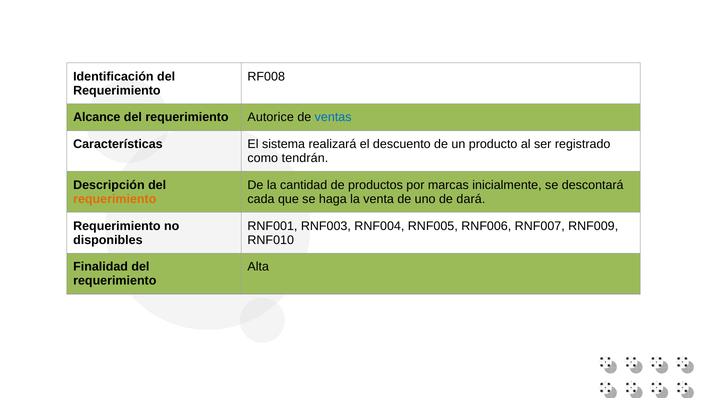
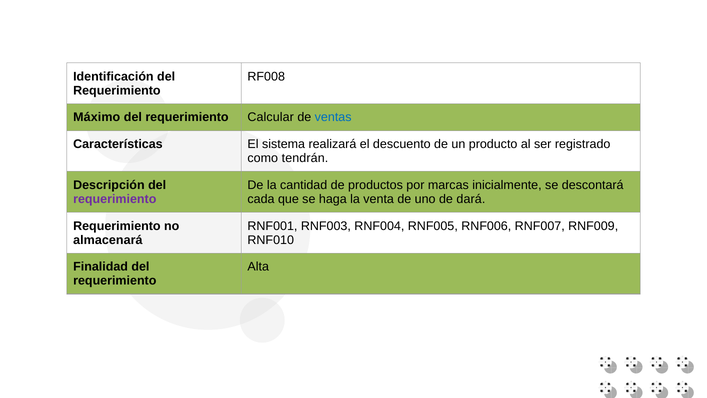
Alcance: Alcance -> Máximo (97, 117)
Autorice: Autorice -> Calcular (271, 117)
requerimiento colour: orange -> purple (115, 199)
disponibles: disponibles -> almacenará (108, 240)
